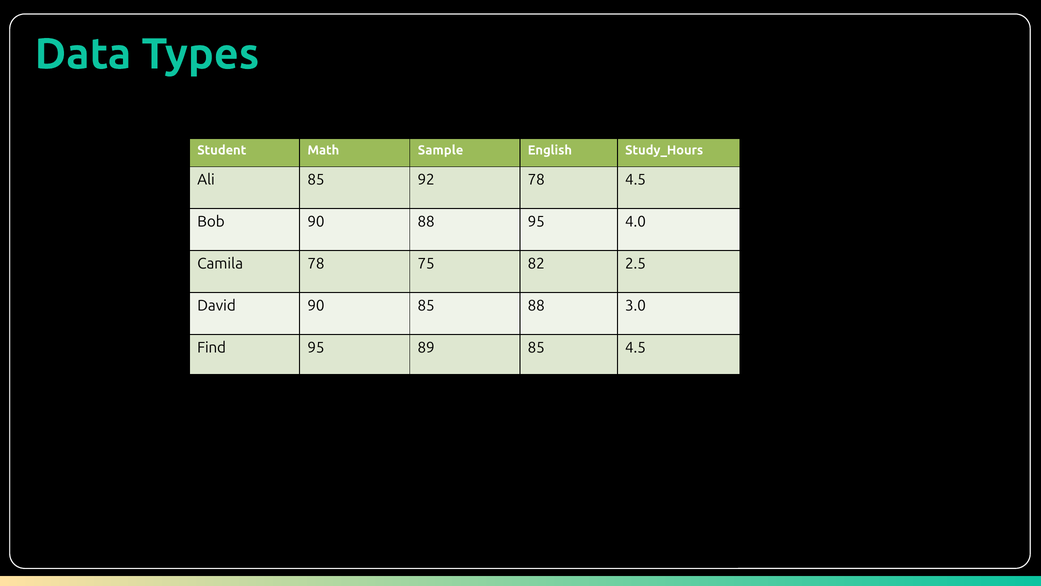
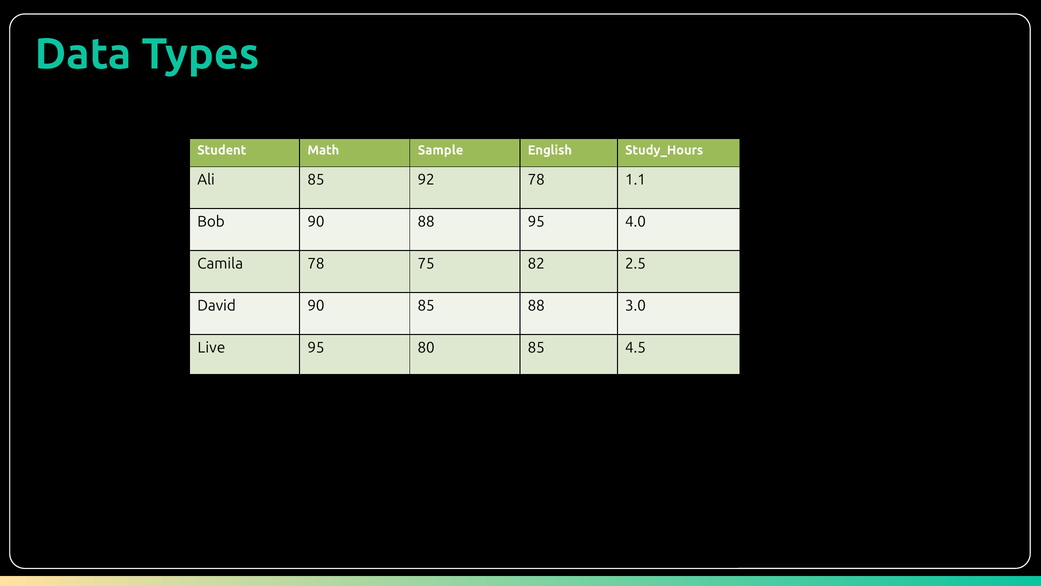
78 4.5: 4.5 -> 1.1 (636, 180)
Find: Find -> Live (211, 347)
89: 89 -> 80 (426, 347)
